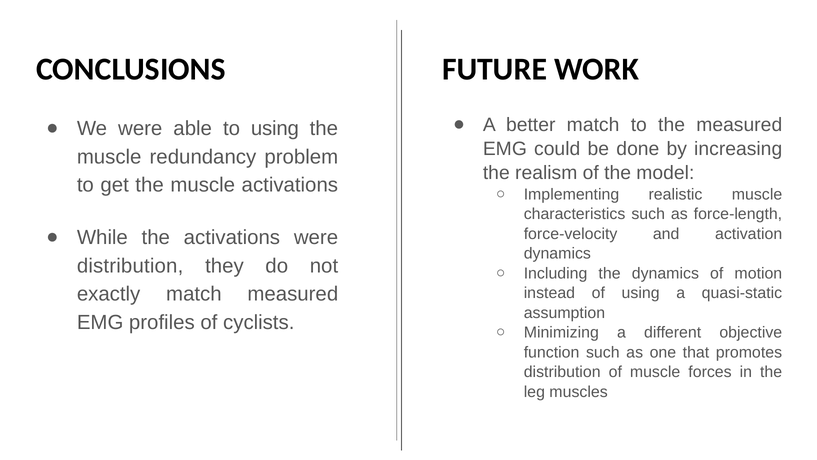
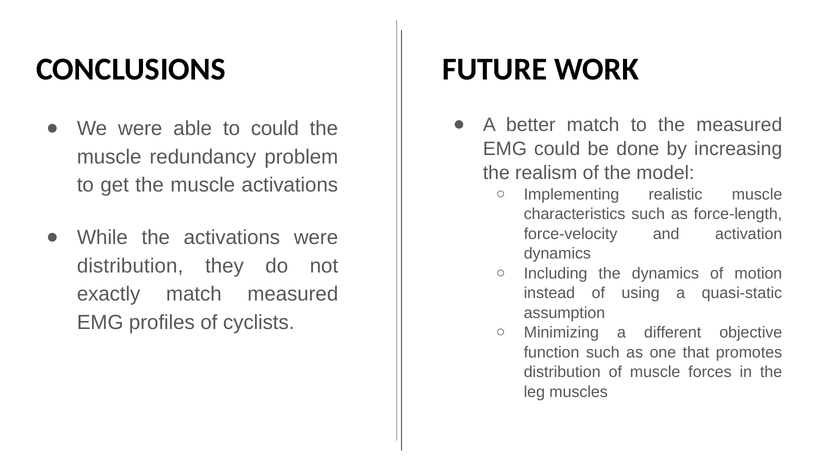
to using: using -> could (275, 128)
